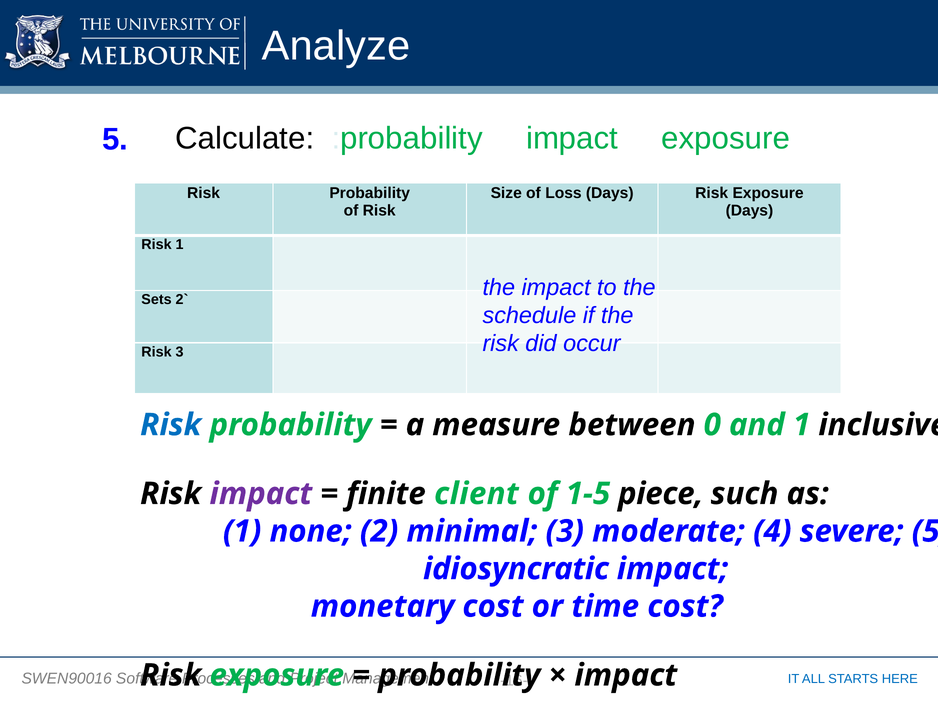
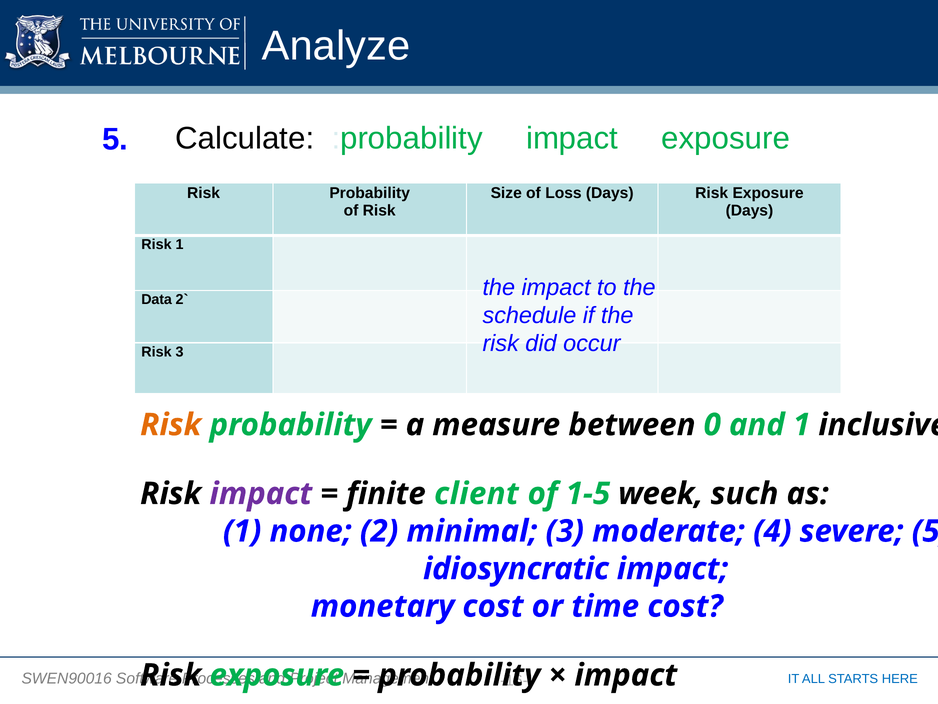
Sets: Sets -> Data (157, 299)
Risk colour: blue -> orange (171, 425)
piece: piece -> week (661, 493)
